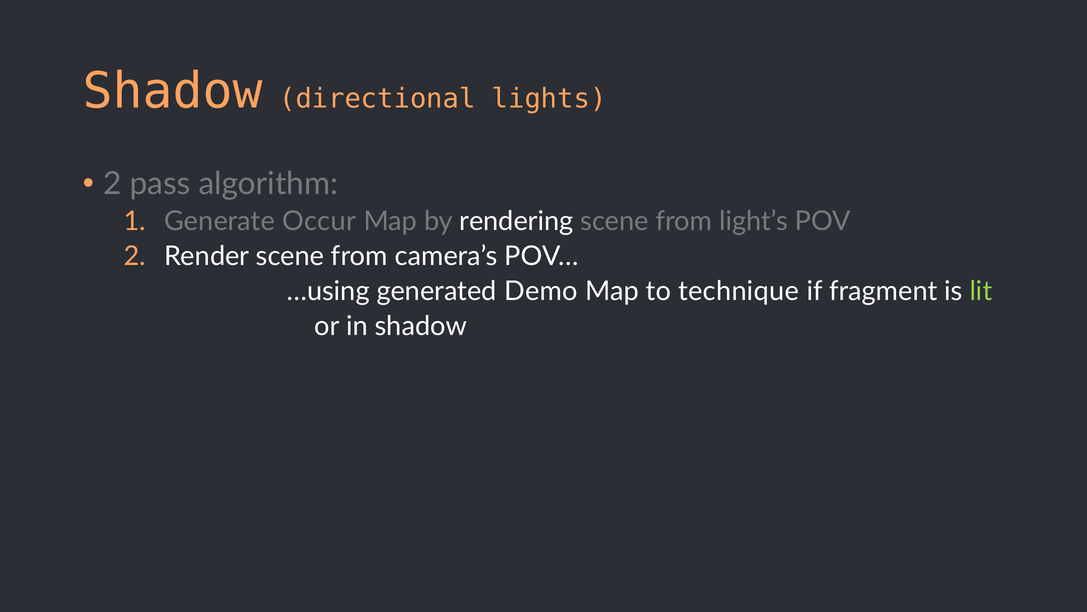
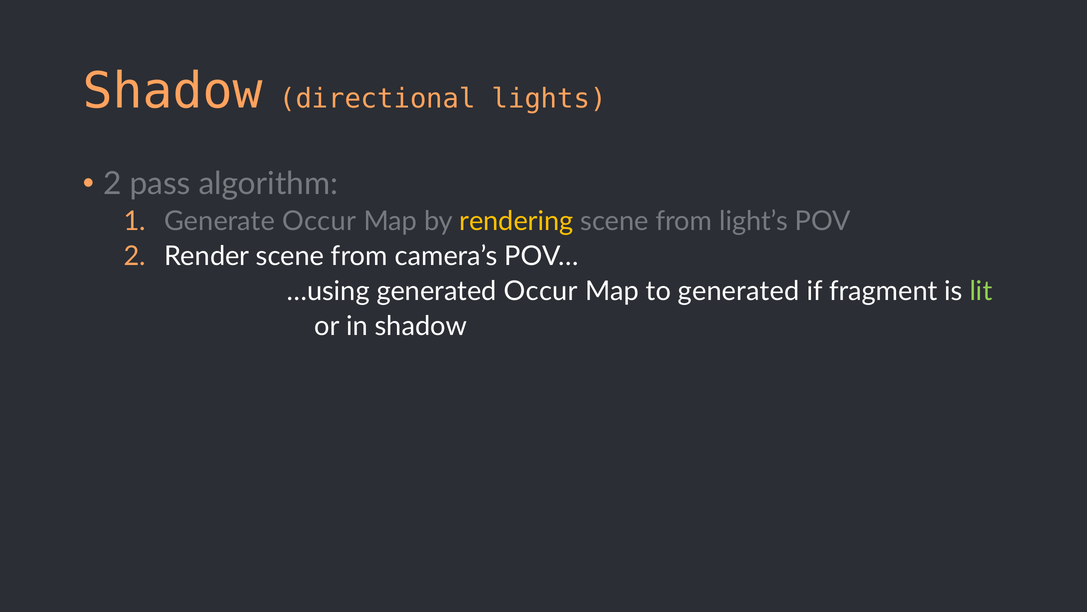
rendering colour: white -> yellow (516, 221)
generated Demo: Demo -> Occur (541, 291)
to technique: technique -> generated (739, 291)
